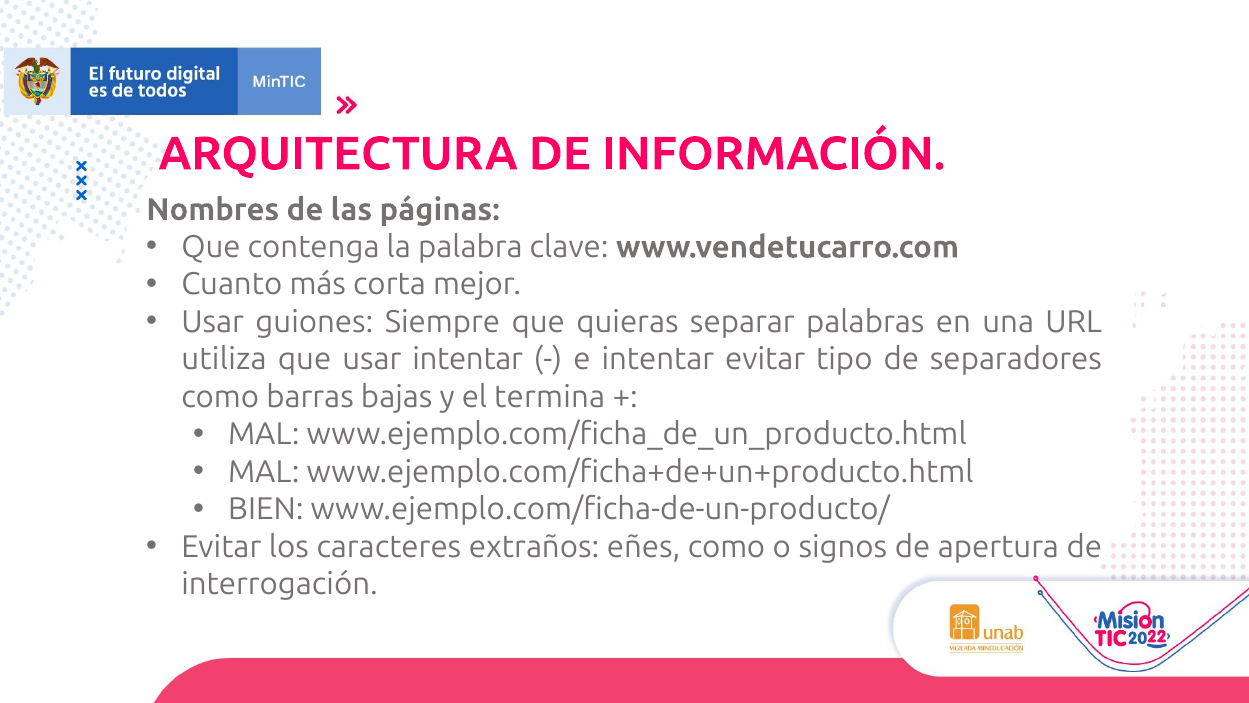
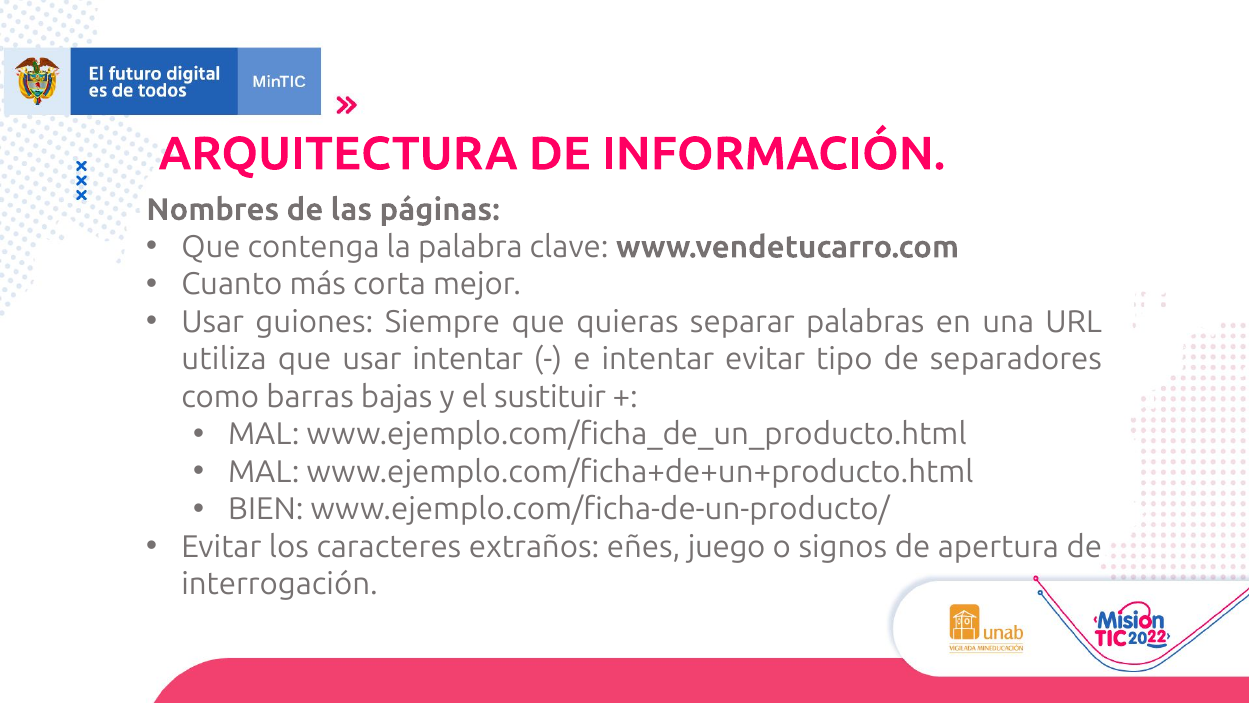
termina: termina -> sustituir (550, 397)
eñes como: como -> juego (727, 547)
